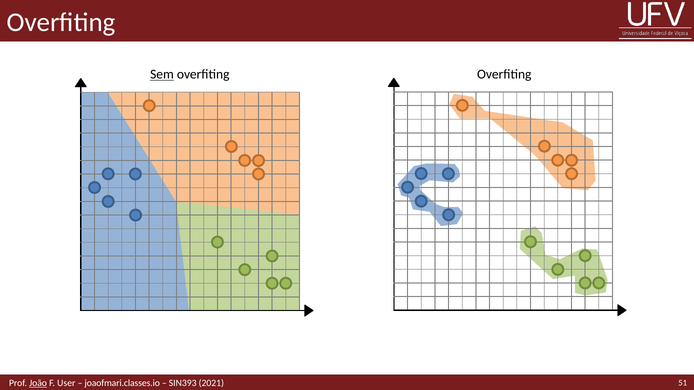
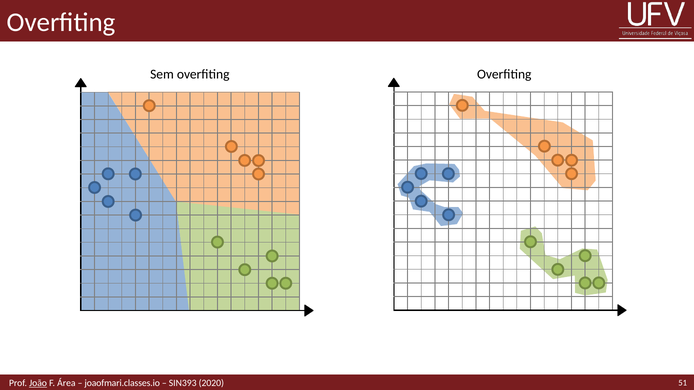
Sem underline: present -> none (162, 75)
User: User -> Área (66, 384)
2021: 2021 -> 2020 (211, 384)
